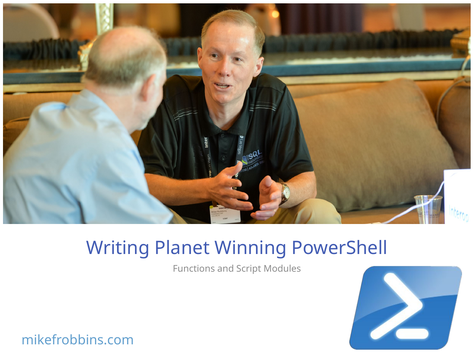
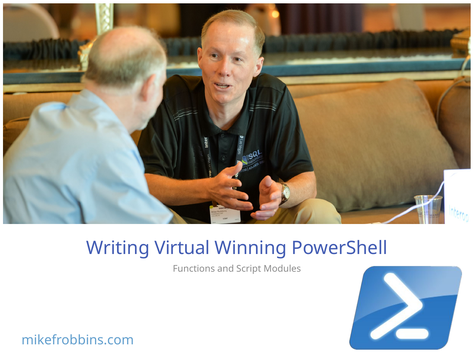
Planet: Planet -> Virtual (182, 248)
